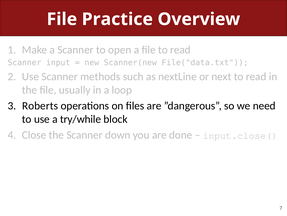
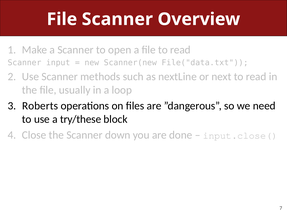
File Practice: Practice -> Scanner (117, 19)
try/while: try/while -> try/these (81, 119)
